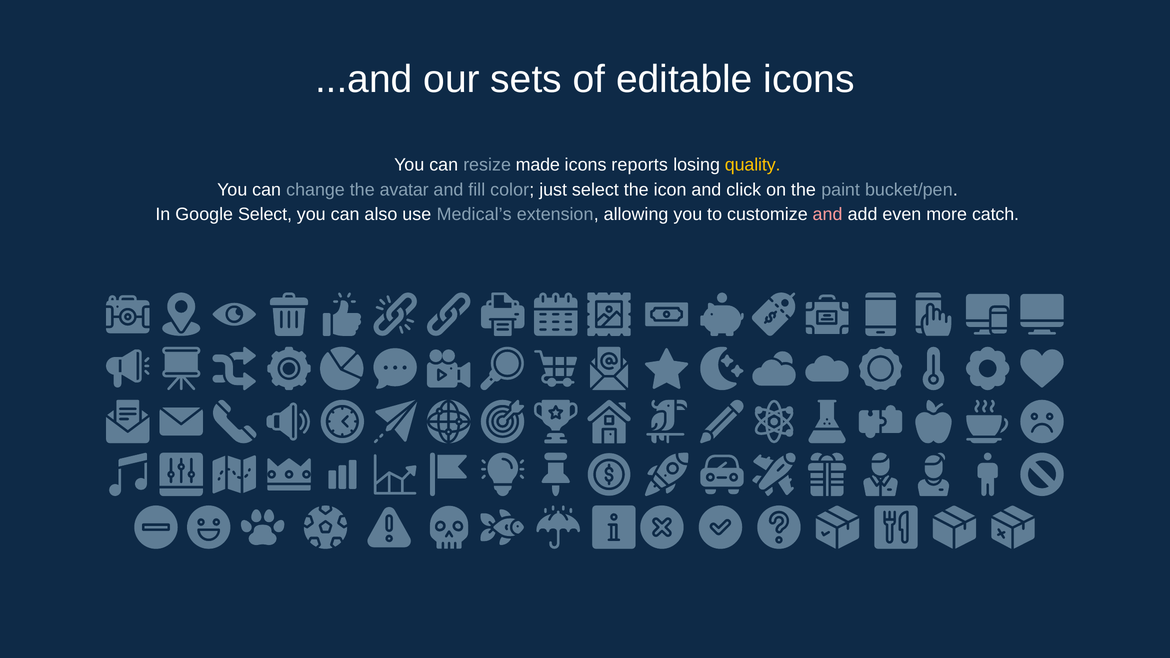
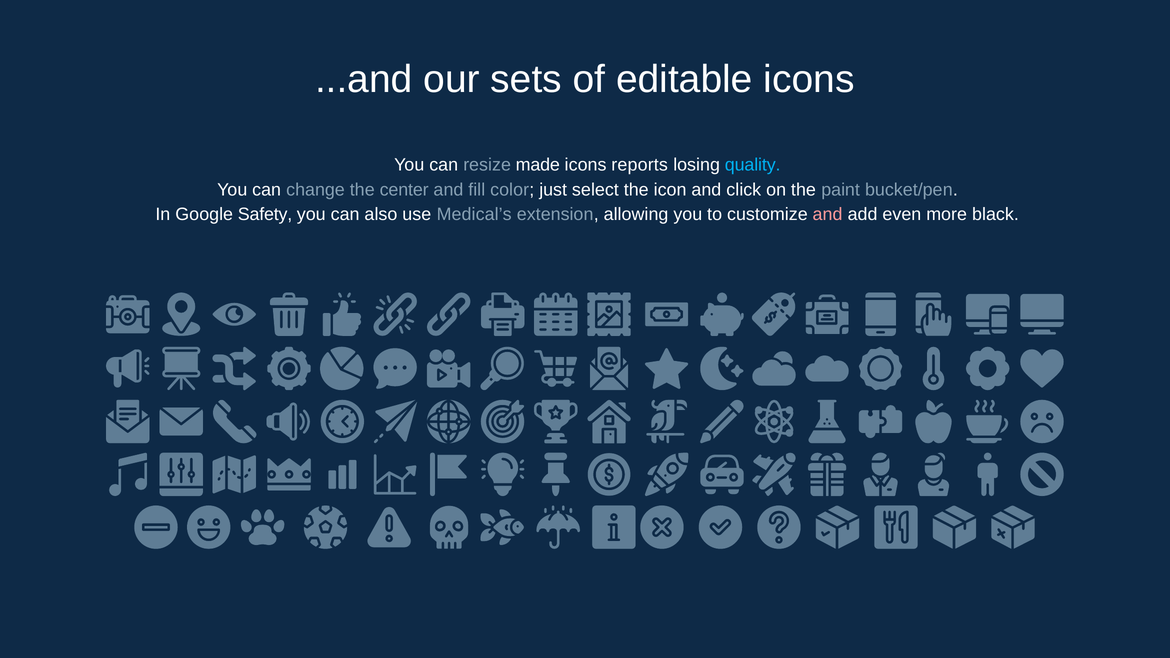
quality colour: yellow -> light blue (753, 165)
avatar: avatar -> center (404, 190)
Google Select: Select -> Safety (265, 214)
catch: catch -> black (995, 214)
